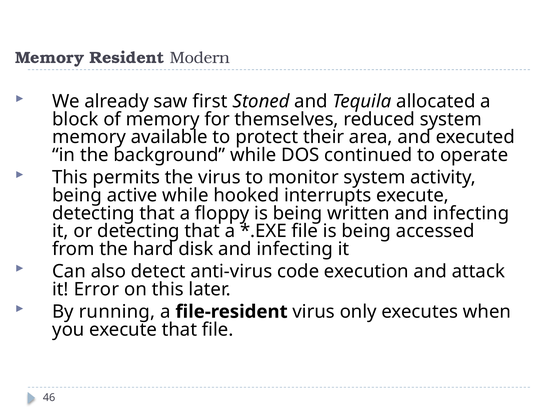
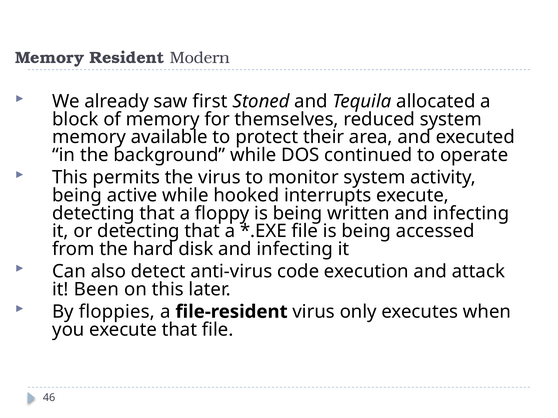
Error: Error -> Been (96, 290)
running: running -> floppies (117, 312)
